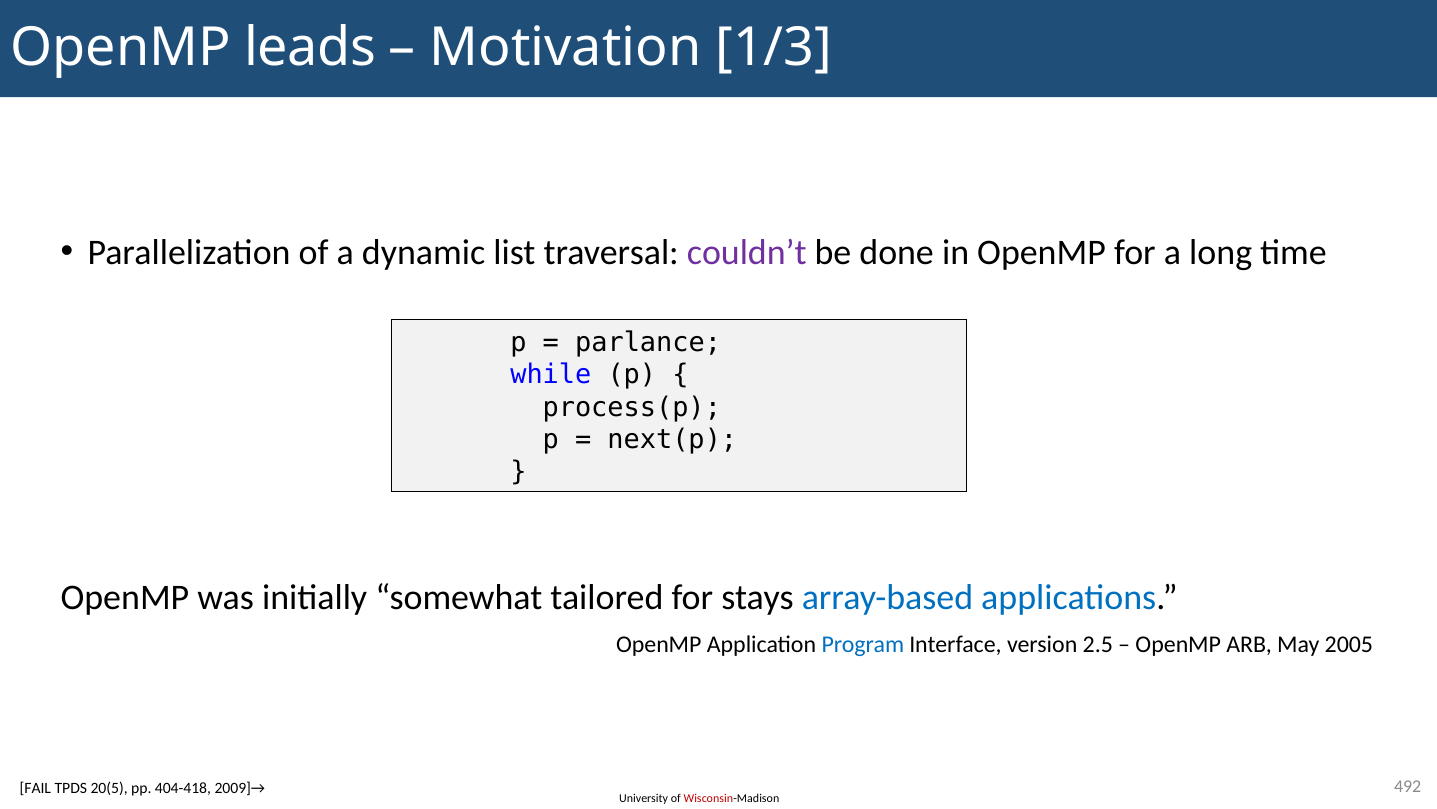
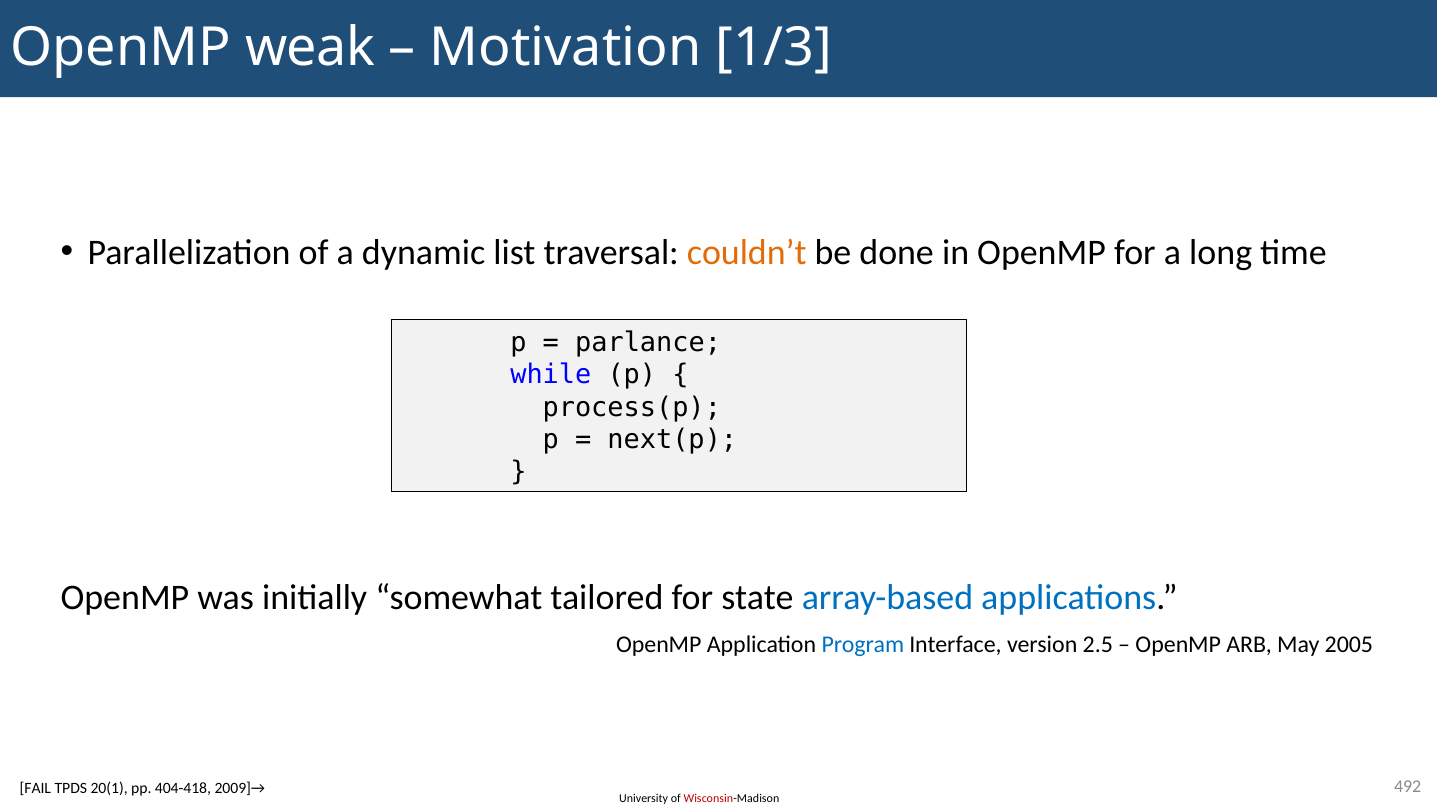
leads: leads -> weak (310, 48)
couldn’t colour: purple -> orange (747, 252)
stays: stays -> state (757, 597)
20(5: 20(5 -> 20(1 (109, 788)
